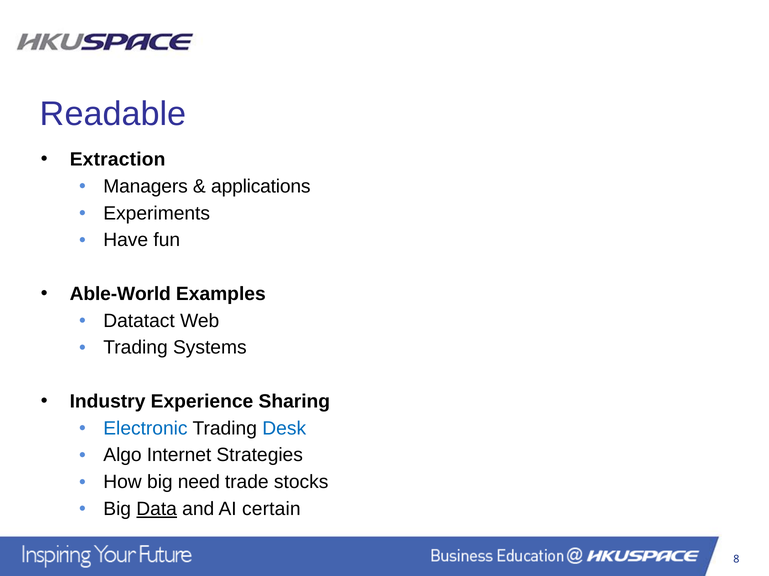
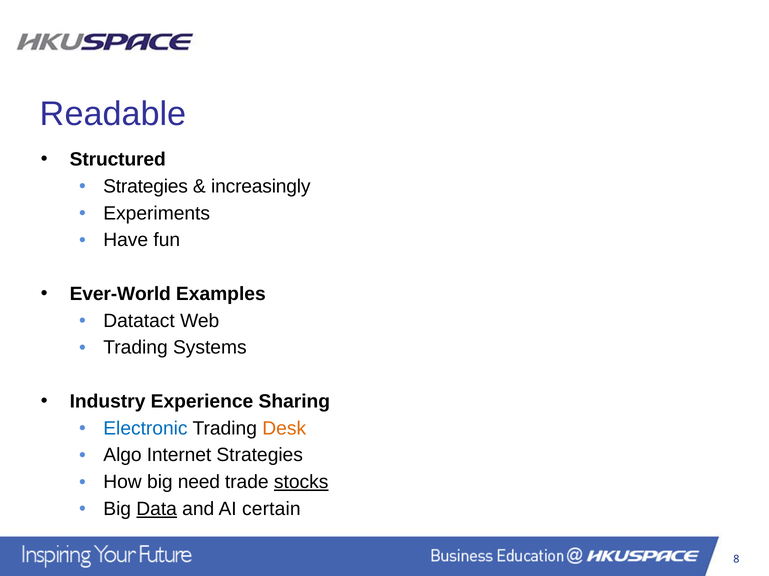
Extraction: Extraction -> Structured (118, 160)
Managers: Managers -> Strategies (146, 187)
applications: applications -> increasingly (261, 187)
Able-World: Able-World -> Ever-World (120, 294)
Desk colour: blue -> orange (284, 429)
stocks underline: none -> present (301, 483)
